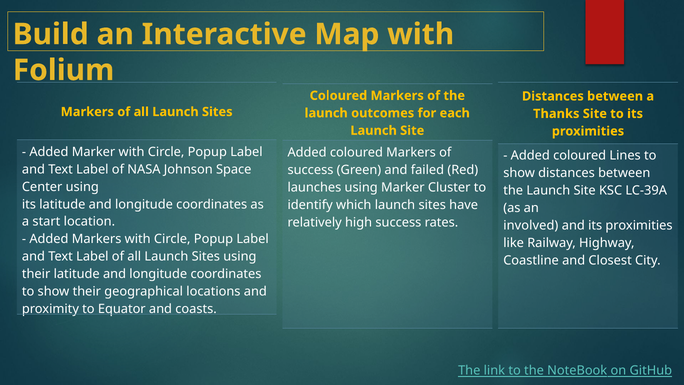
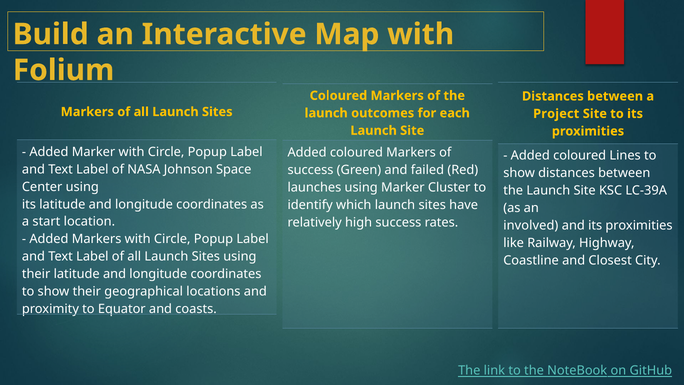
Thanks: Thanks -> Project (556, 114)
